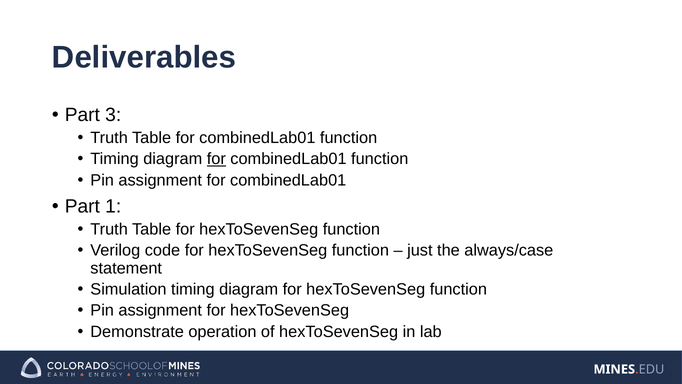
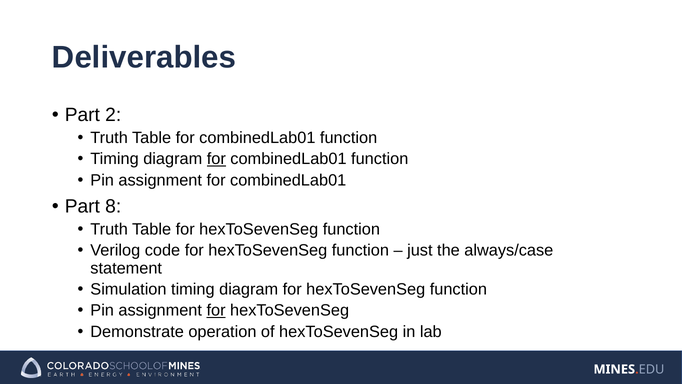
3: 3 -> 2 (113, 115)
1: 1 -> 8 (113, 206)
for underline: none -> present (216, 310)
